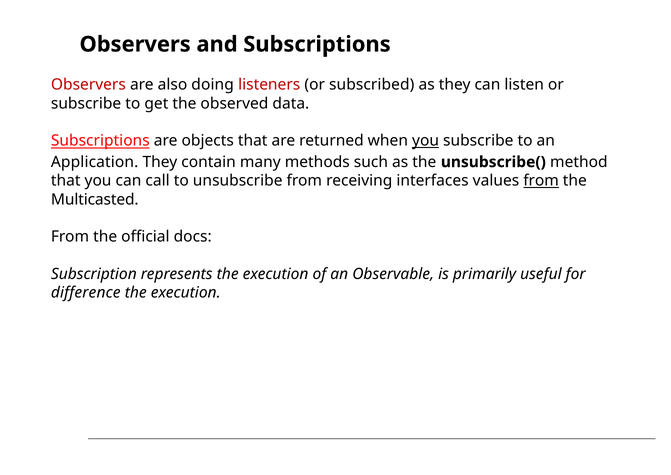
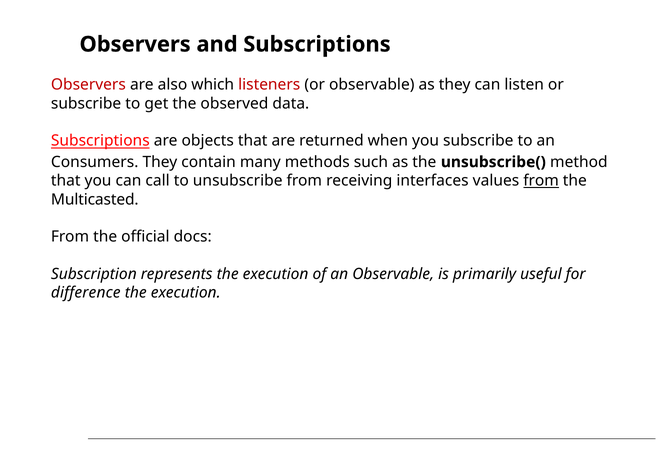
doing: doing -> which (213, 85)
or subscribed: subscribed -> observable (372, 85)
you underline: present -> none (426, 141)
Application: Application -> Consumers (95, 162)
